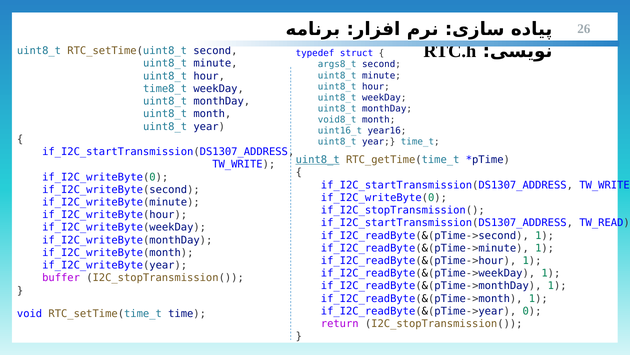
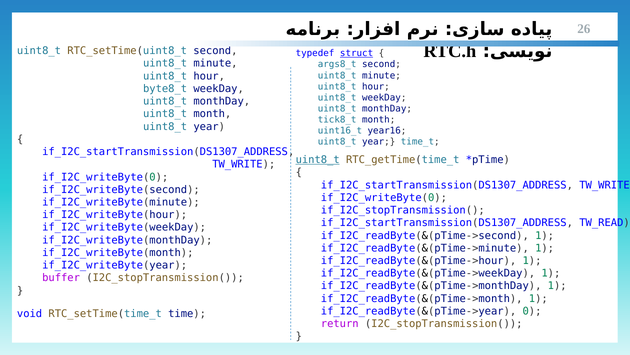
struct underline: none -> present (357, 53)
time8_t: time8_t -> byte8_t (165, 89)
void8_t: void8_t -> tick8_t (337, 119)
